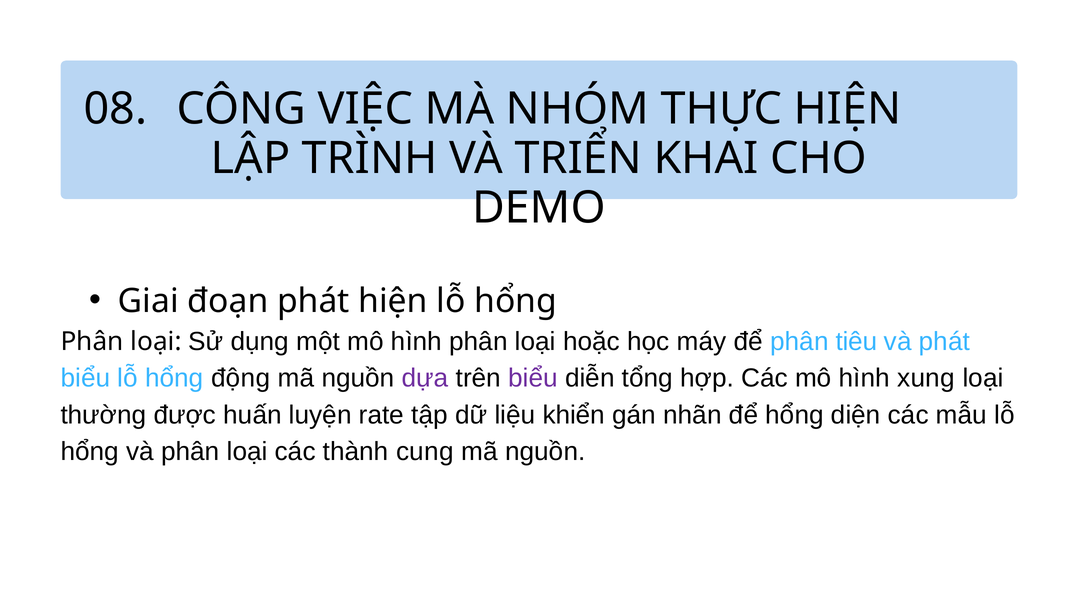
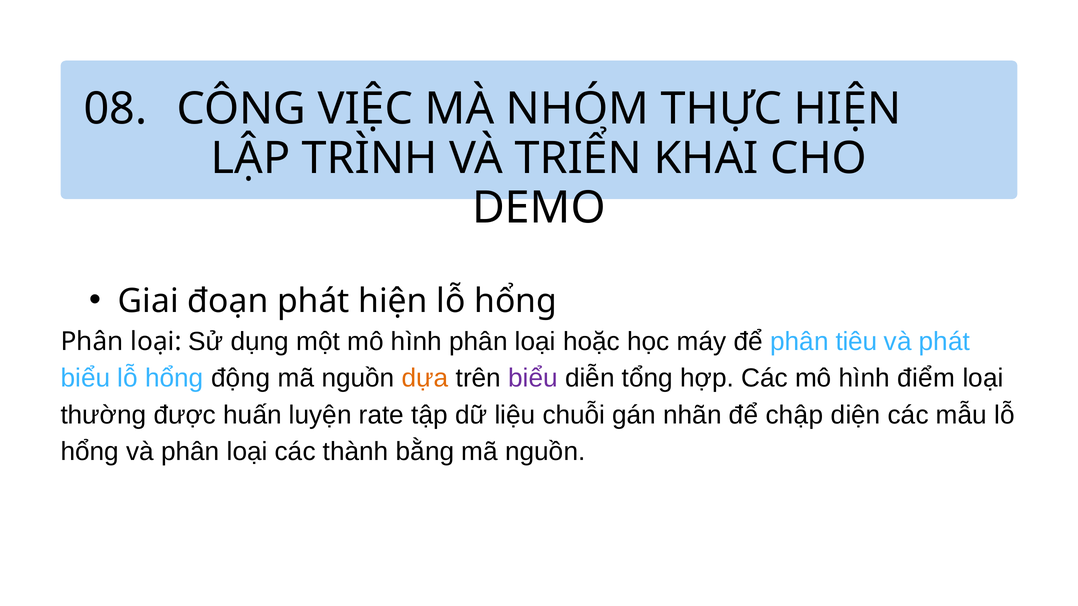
dựa colour: purple -> orange (425, 378)
xung: xung -> điểm (926, 378)
khiển: khiển -> chuỗi (574, 415)
để hổng: hổng -> chập (794, 415)
cung: cung -> bằng (425, 452)
